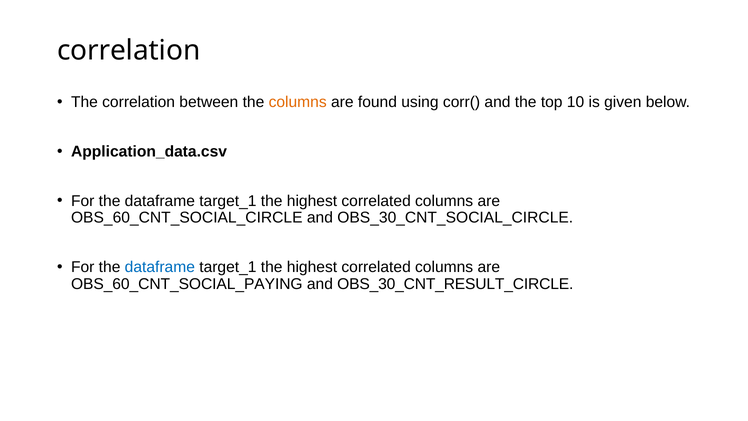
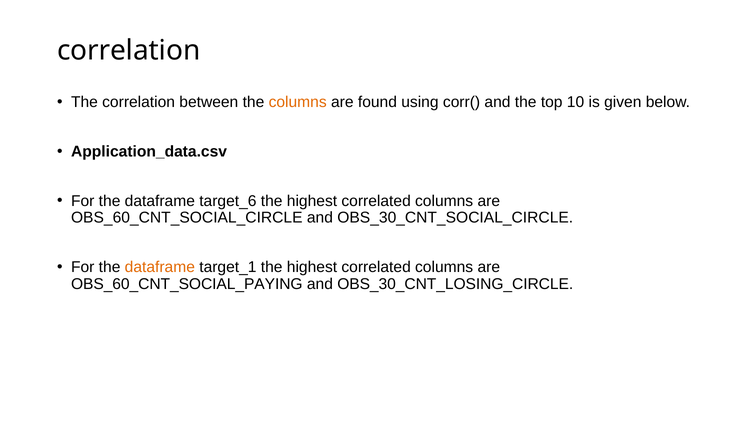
target_1: target_1 -> target_6 (228, 201)
dataframe colour: blue -> orange (160, 267)
OBS_30_CNT_RESULT_CIRCLE: OBS_30_CNT_RESULT_CIRCLE -> OBS_30_CNT_LOSING_CIRCLE (455, 284)
